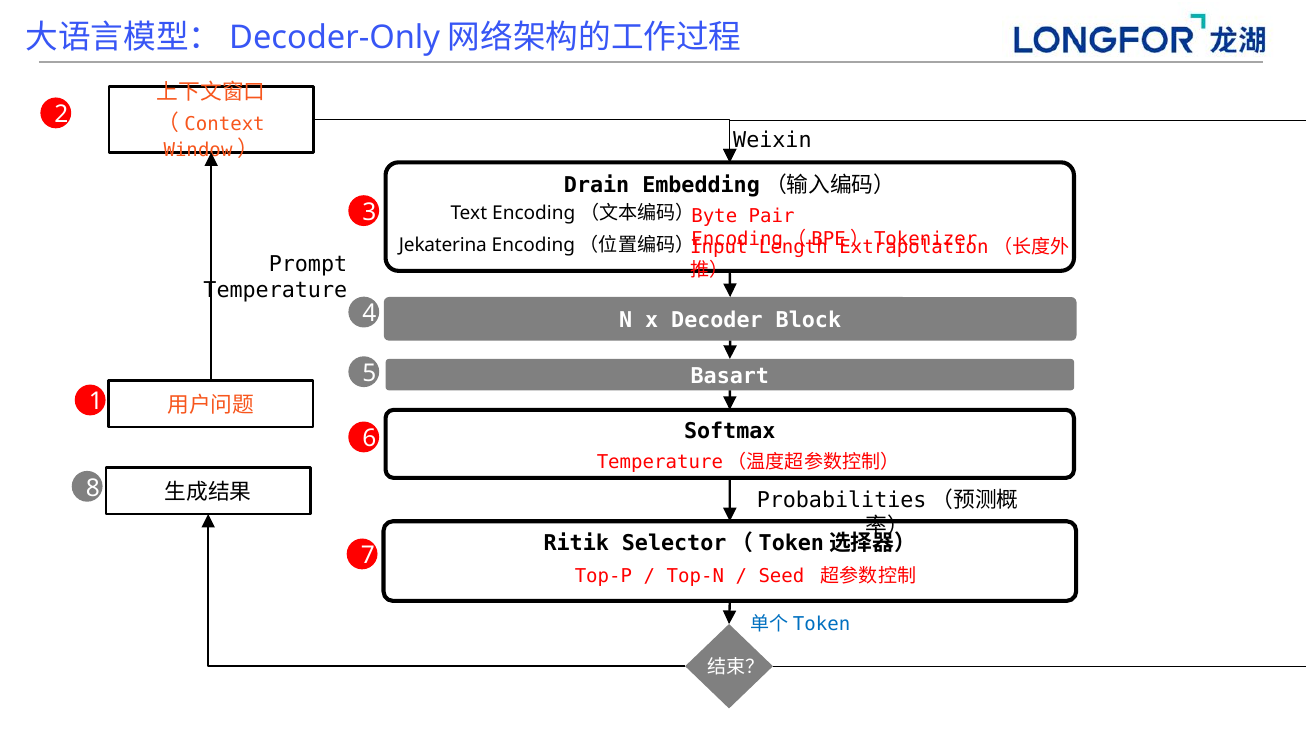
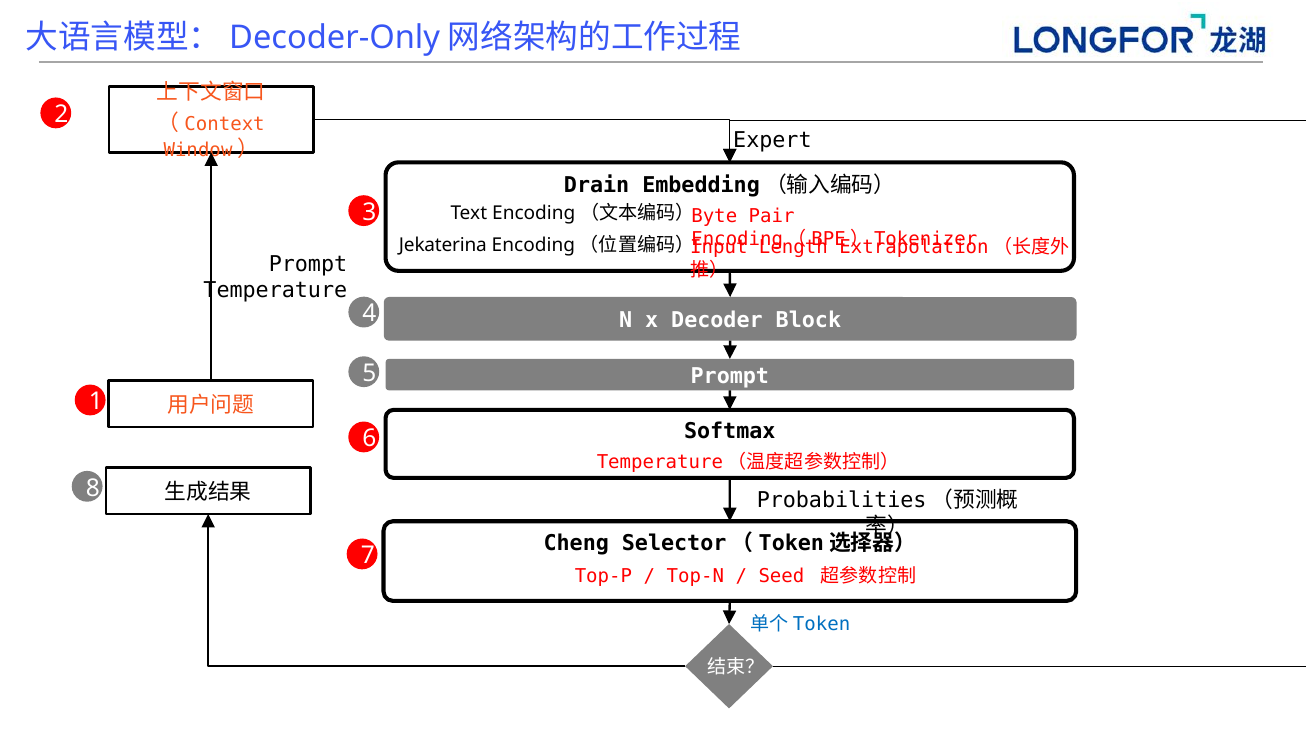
Weixin: Weixin -> Expert (772, 141)
Basart: Basart -> Prompt (730, 376)
Ritik: Ritik -> Cheng (576, 543)
